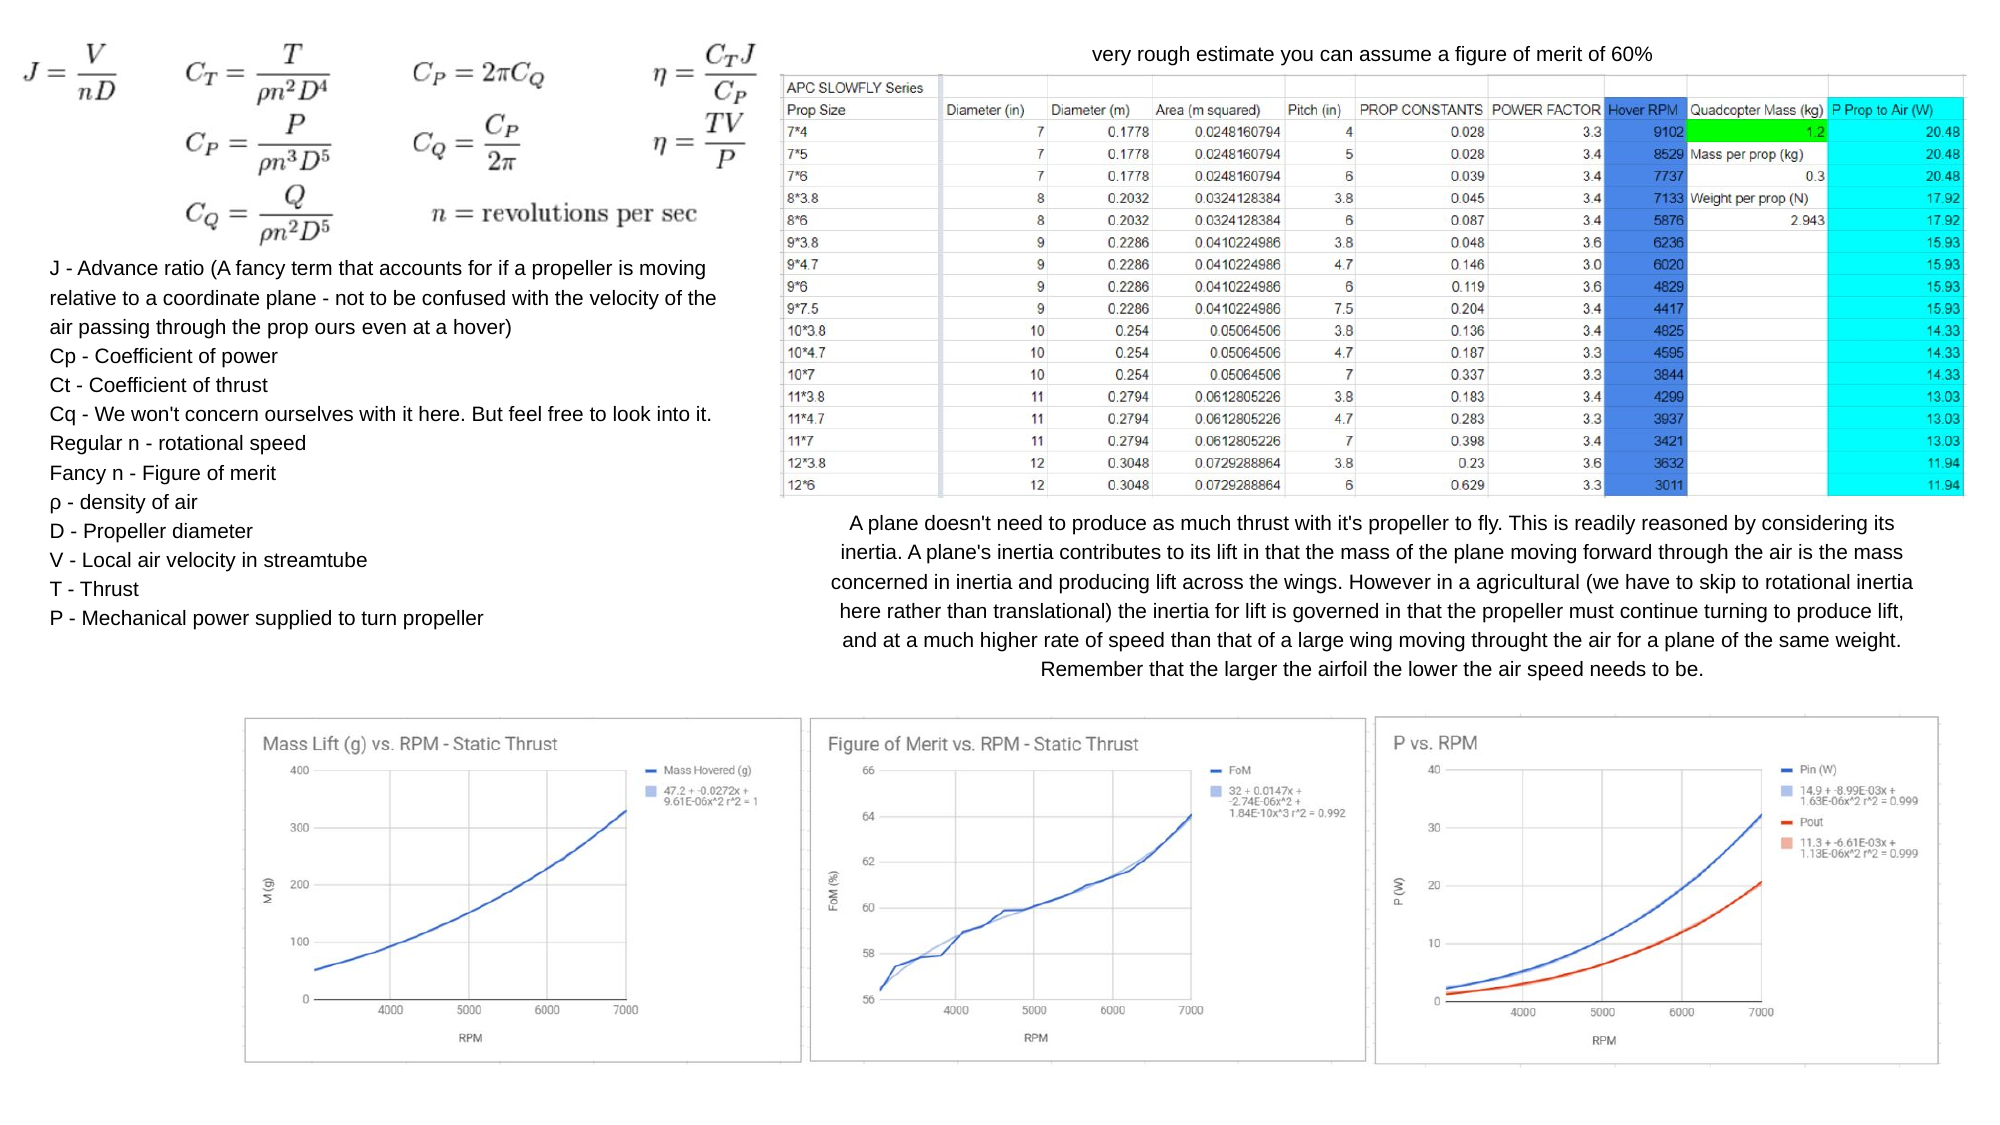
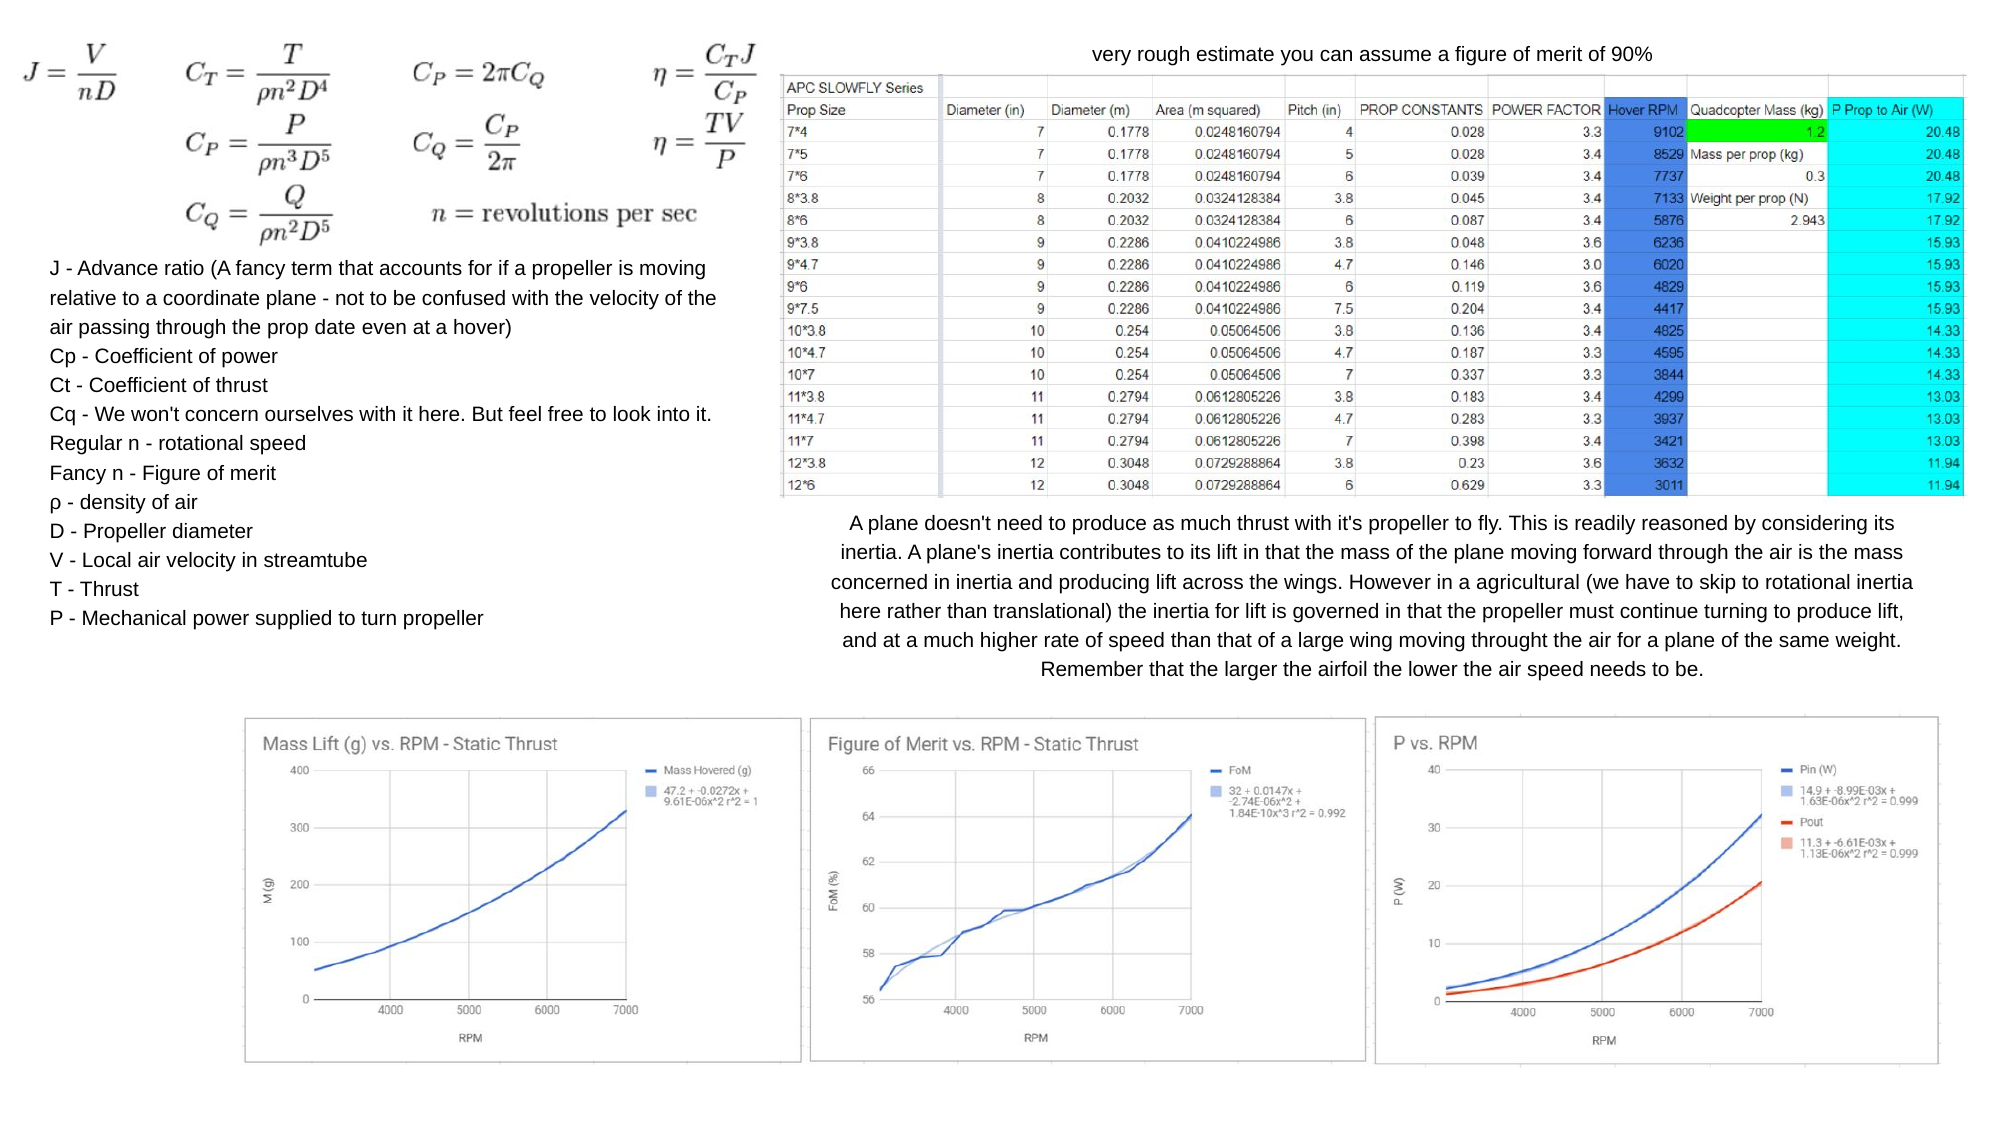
60%: 60% -> 90% (1632, 54)
ours: ours -> date (335, 327)
